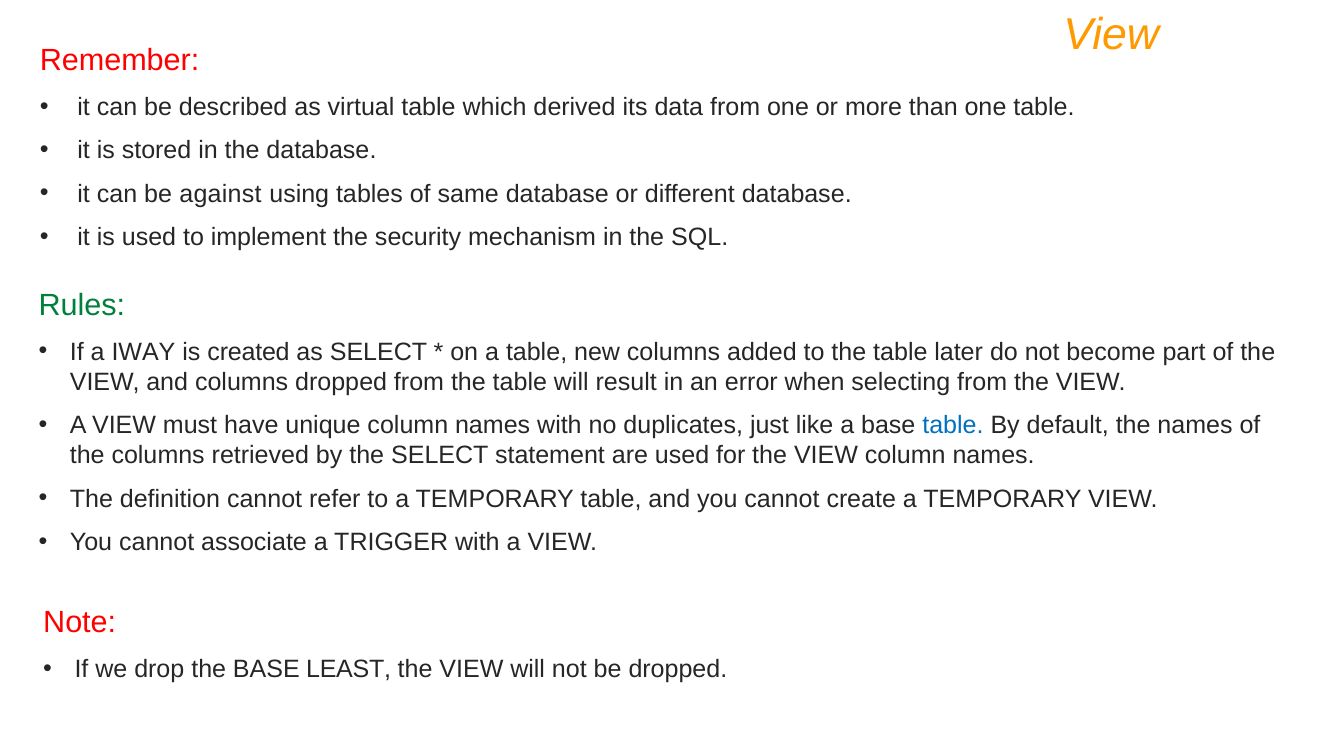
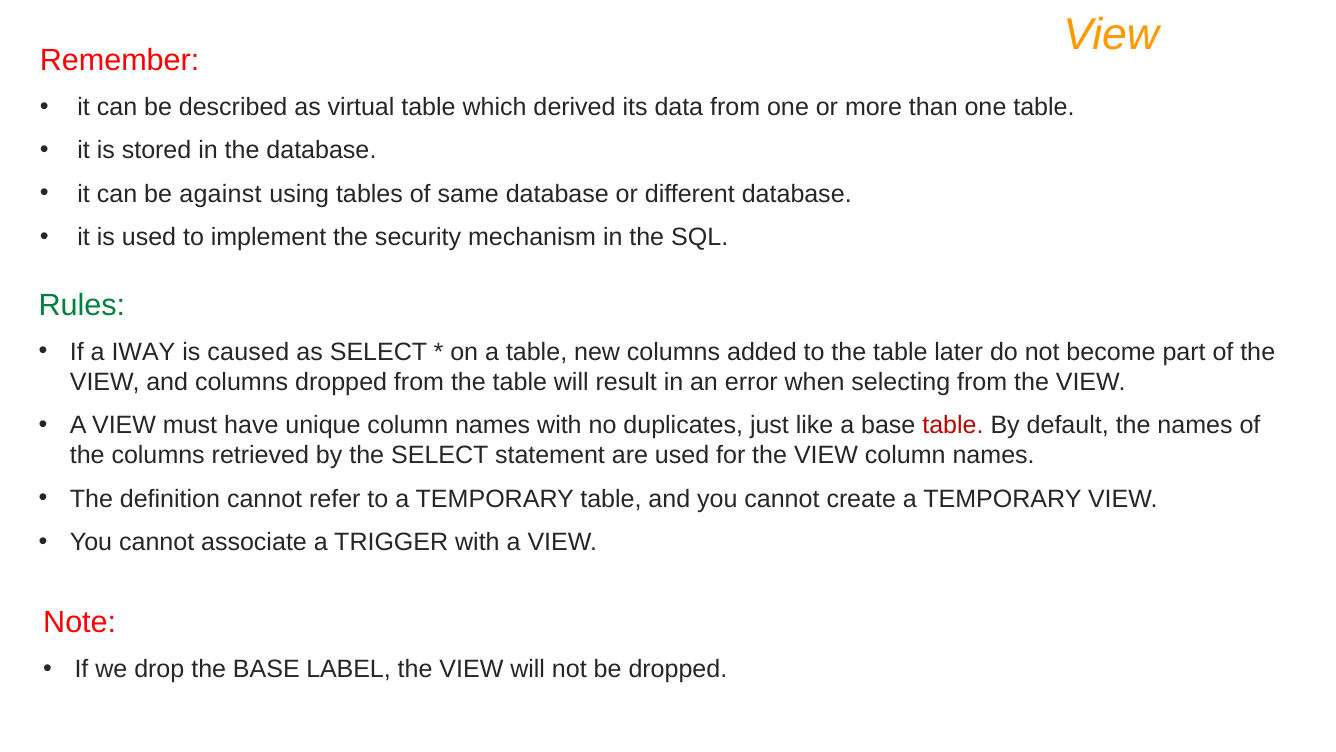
created: created -> caused (248, 352)
table colour: blue -> red (953, 425)
LEAST: LEAST -> LABEL (349, 669)
